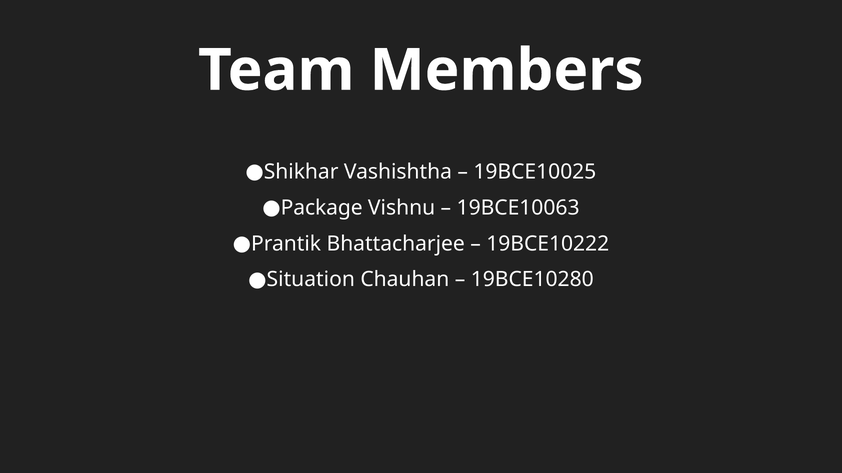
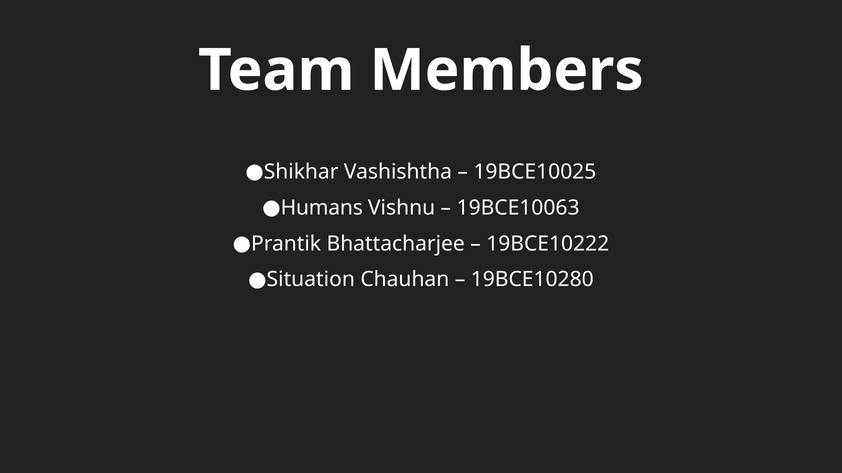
Package: Package -> Humans (322, 208)
